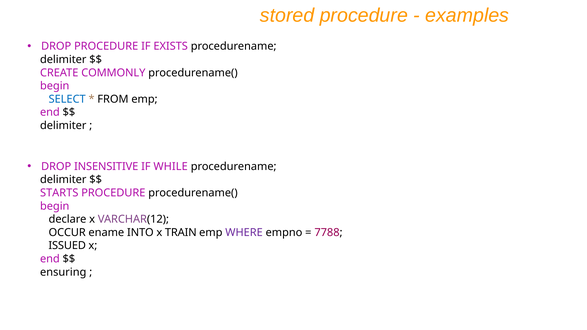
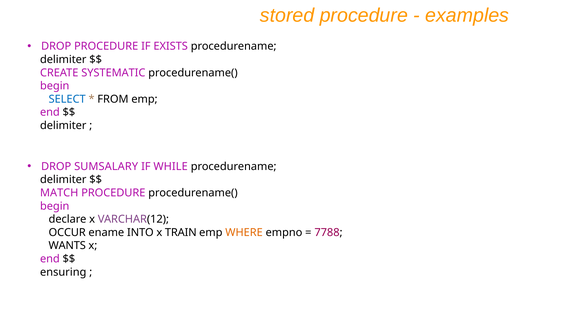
COMMONLY: COMMONLY -> SYSTEMATIC (113, 73)
INSENSITIVE: INSENSITIVE -> SUMSALARY (106, 167)
STARTS: STARTS -> MATCH (59, 193)
WHERE colour: purple -> orange (244, 233)
ISSUED: ISSUED -> WANTS (67, 246)
